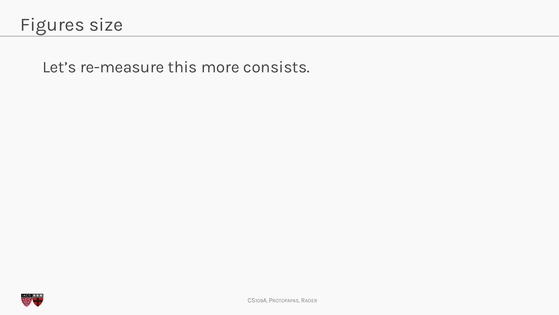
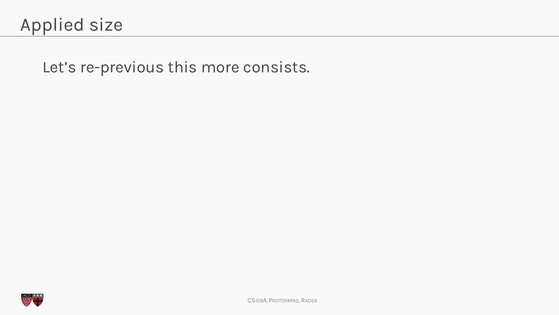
Figures: Figures -> Applied (52, 24)
re-measure: re-measure -> re-previous (122, 67)
